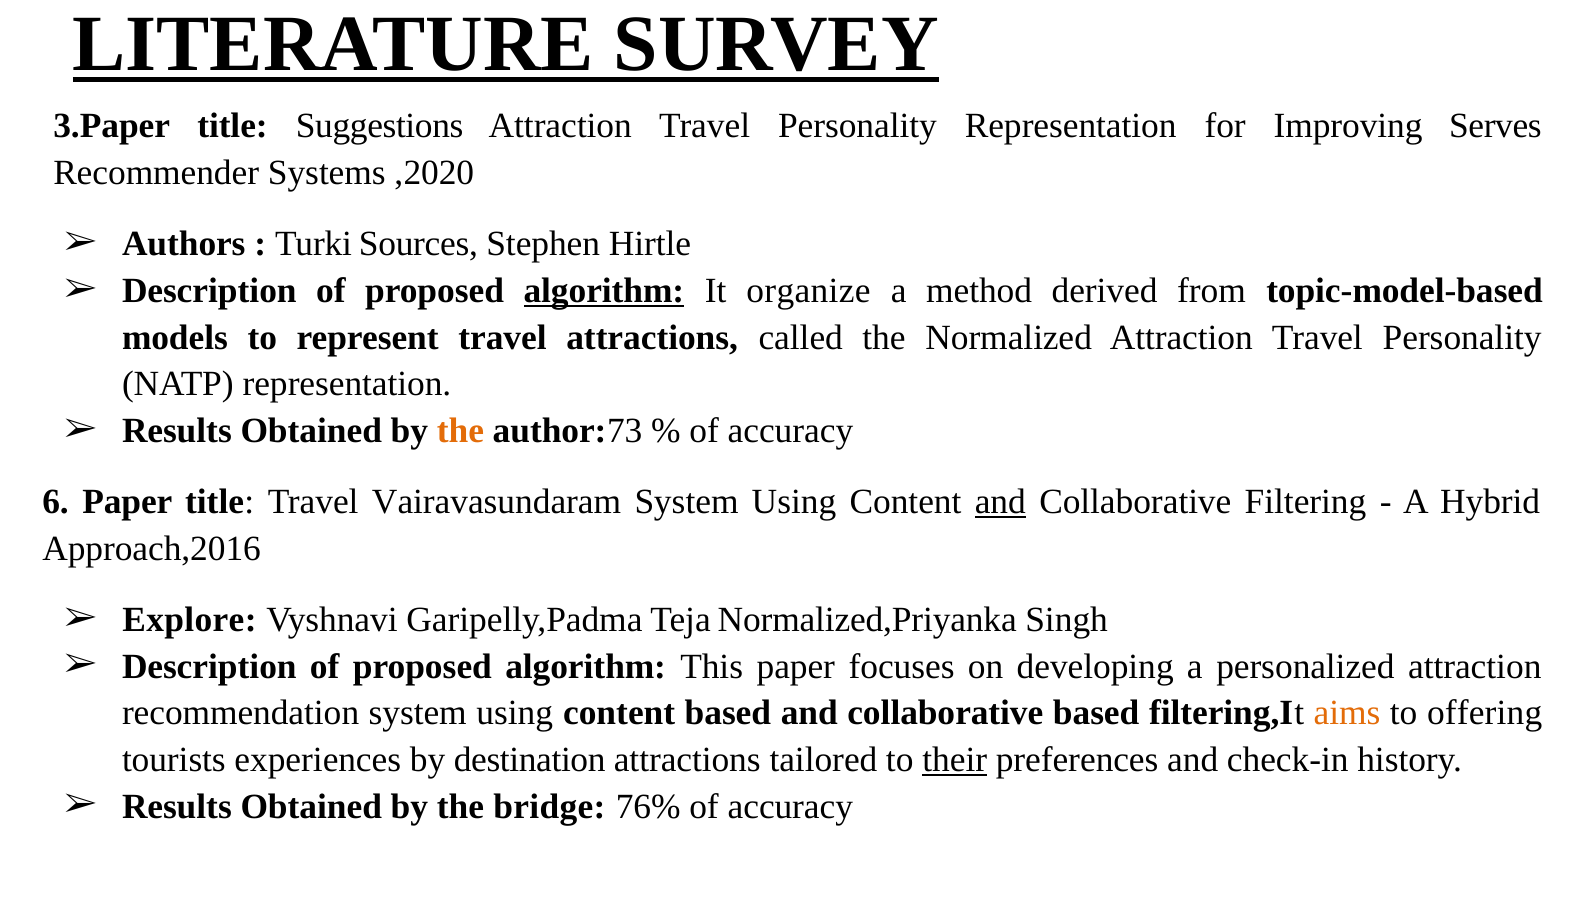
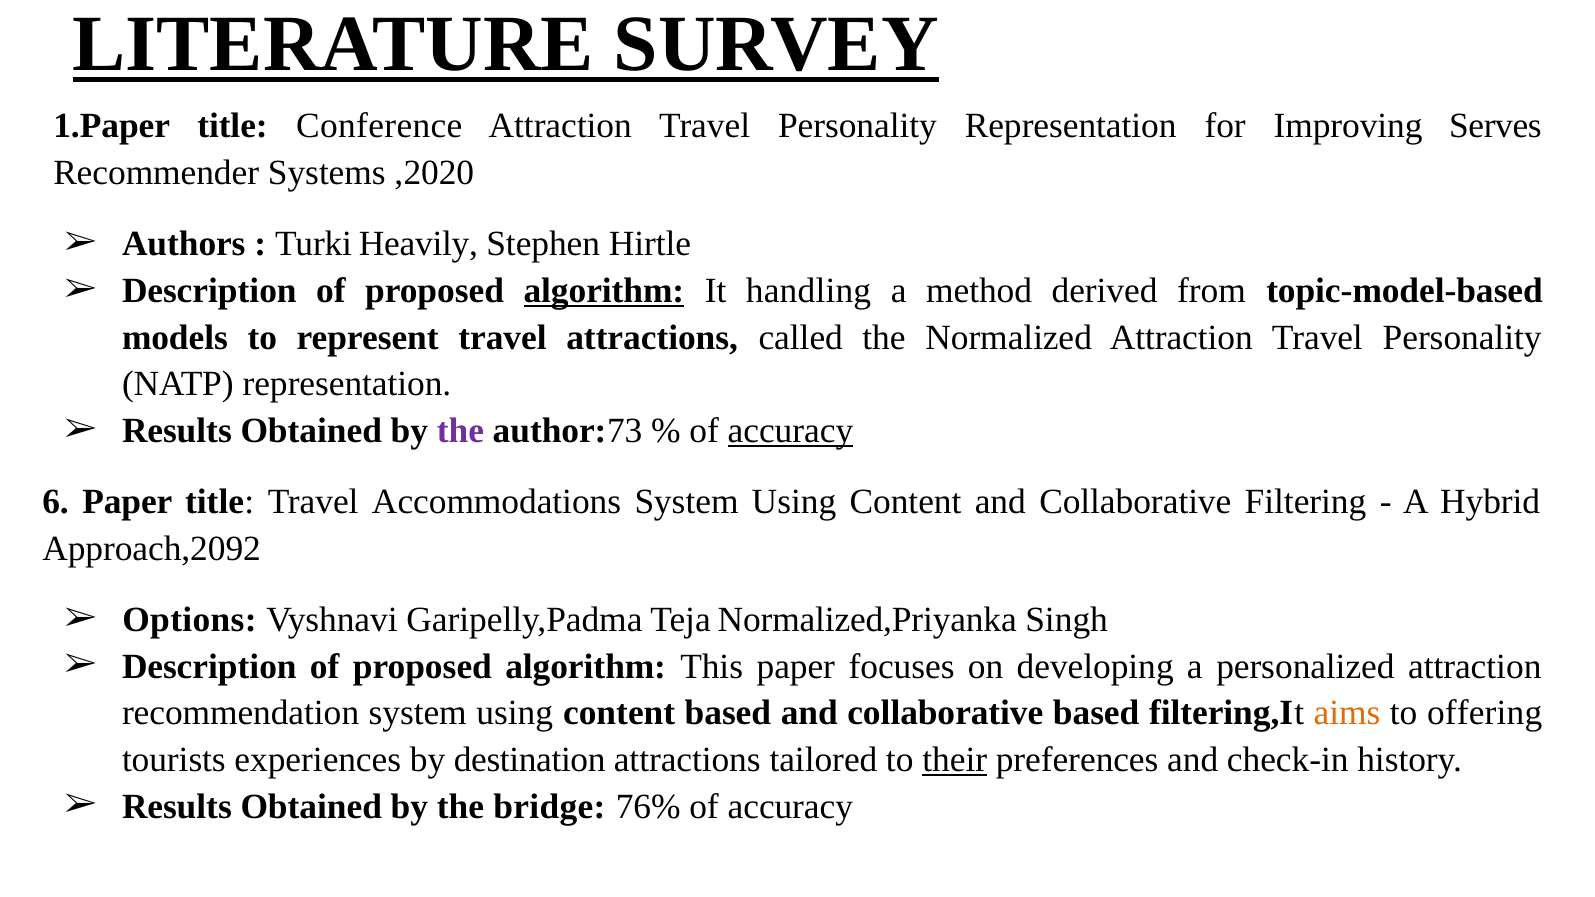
3.Paper: 3.Paper -> 1.Paper (112, 126)
Suggestions: Suggestions -> Conference (379, 126)
Sources: Sources -> Heavily (418, 244)
organize: organize -> handling (809, 291)
the colour: orange -> purple (460, 431)
accuracy underline: none -> present (790, 431)
Vairavasundaram: Vairavasundaram -> Accommodations (497, 502)
and underline: present -> none (1000, 502)
Approach,2016: Approach,2016 -> Approach,2092 (152, 549)
Explore: Explore -> Options (189, 620)
